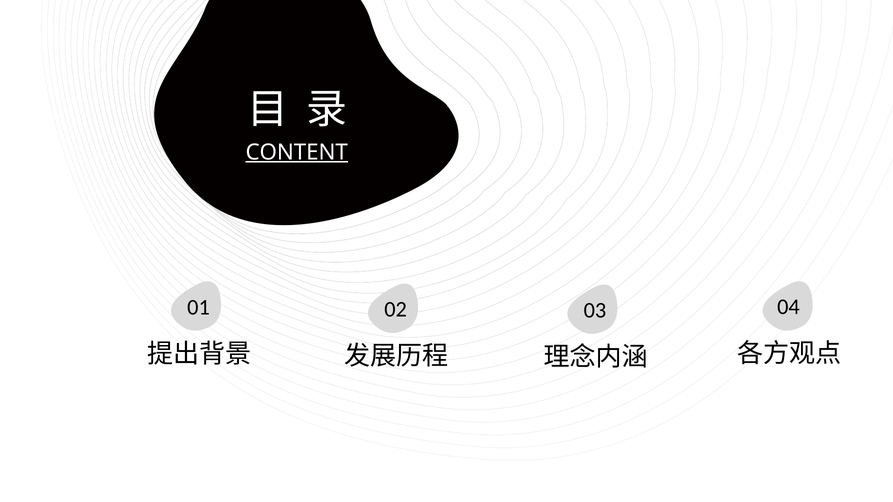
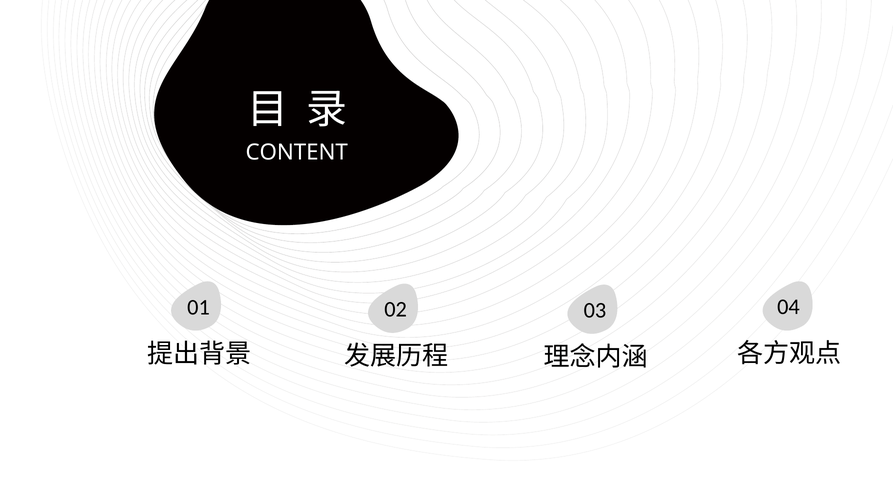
CONTENT underline: present -> none (297, 152)
